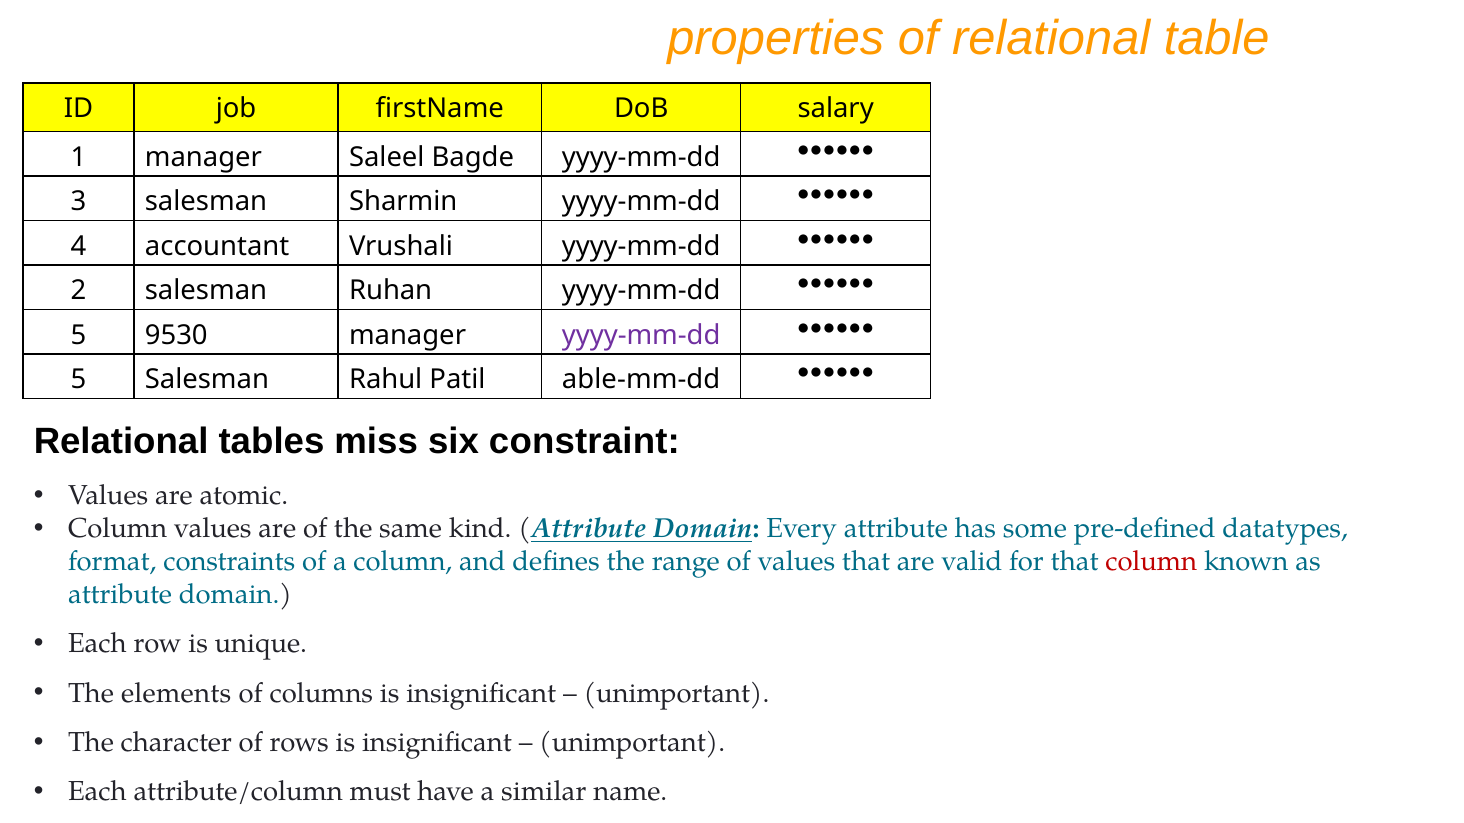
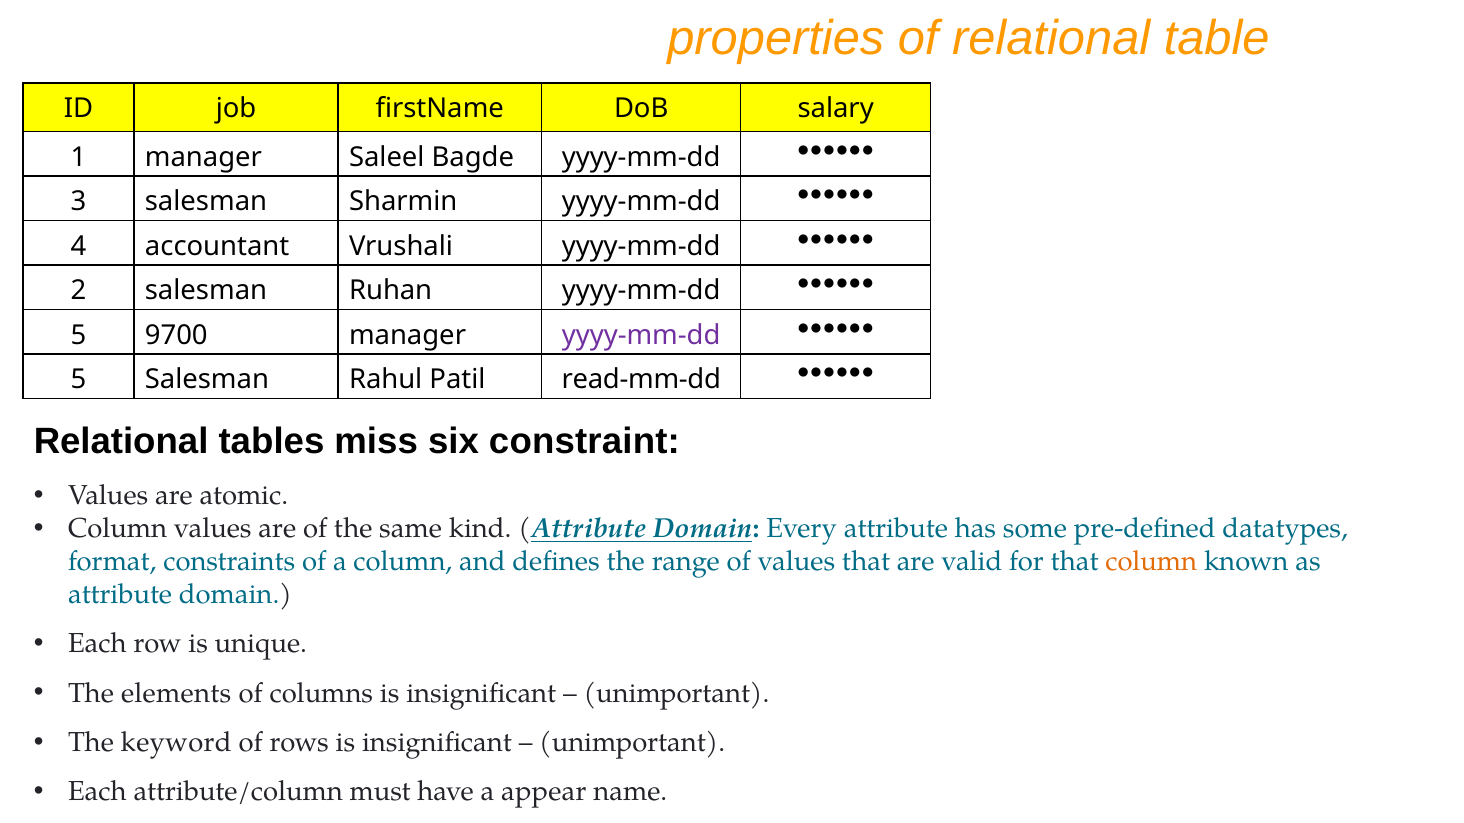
9530: 9530 -> 9700 (176, 335)
able-mm-dd: able-mm-dd -> read-mm-dd (641, 380)
column colour: red -> orange (1151, 562)
character: character -> keyword (176, 743)
similar: similar -> appear (544, 792)
